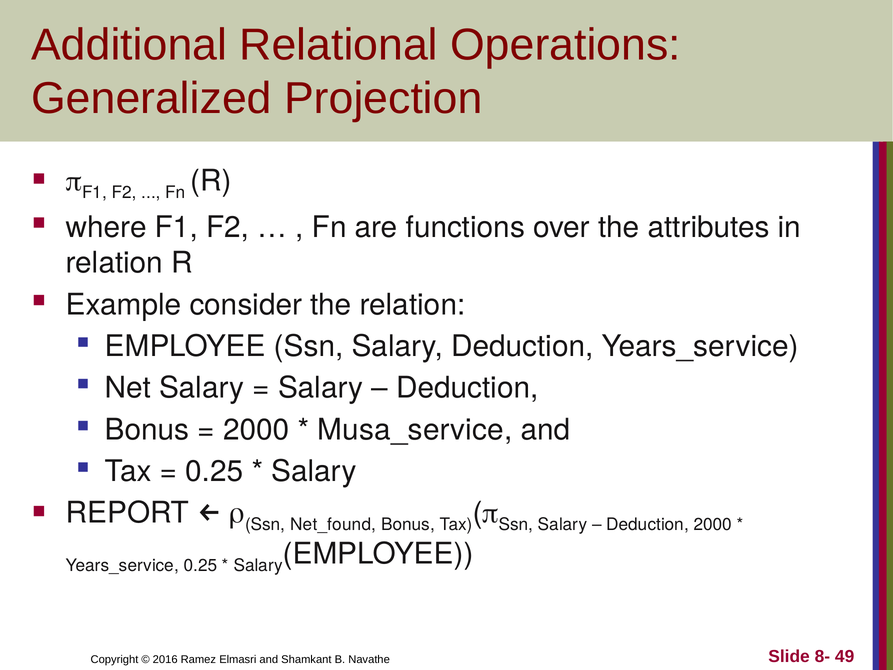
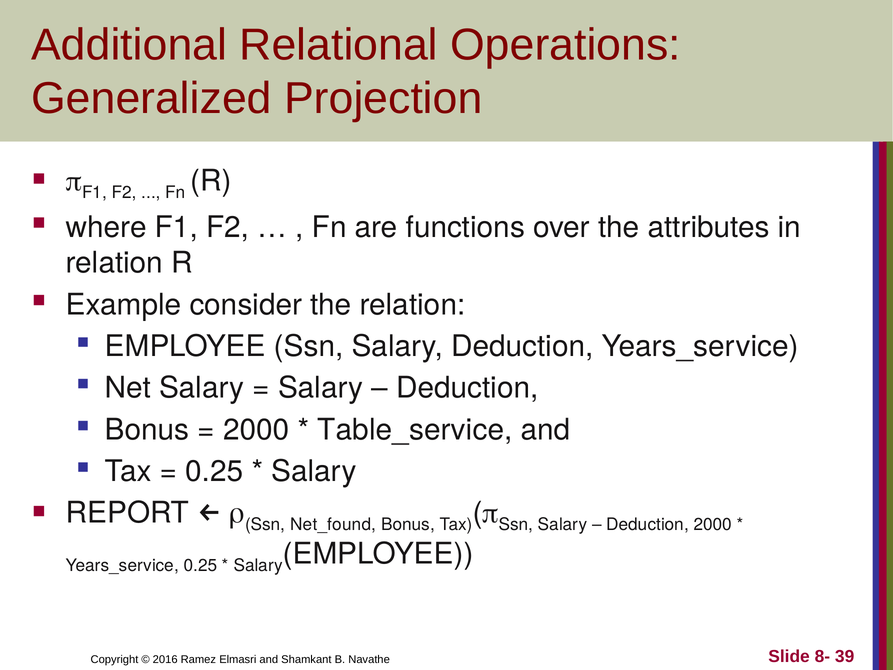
Musa_service: Musa_service -> Table_service (415, 430)
49: 49 -> 39 (845, 656)
